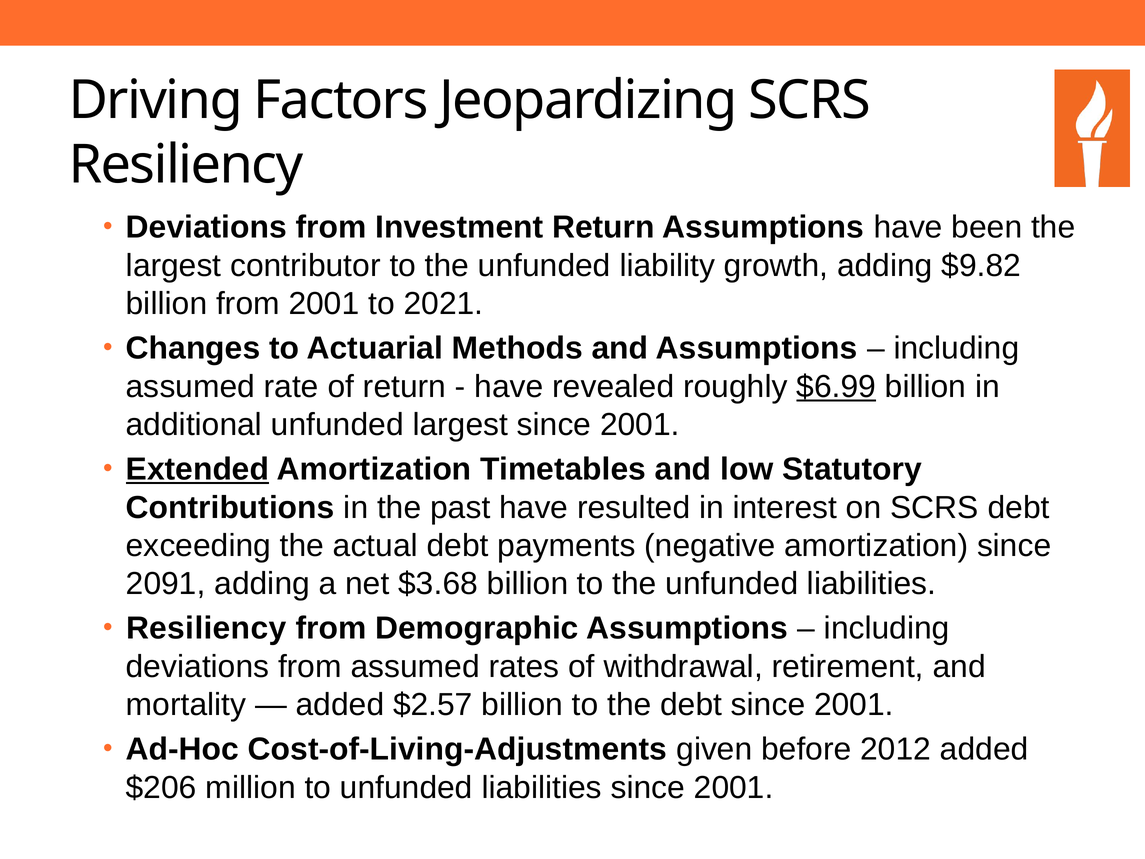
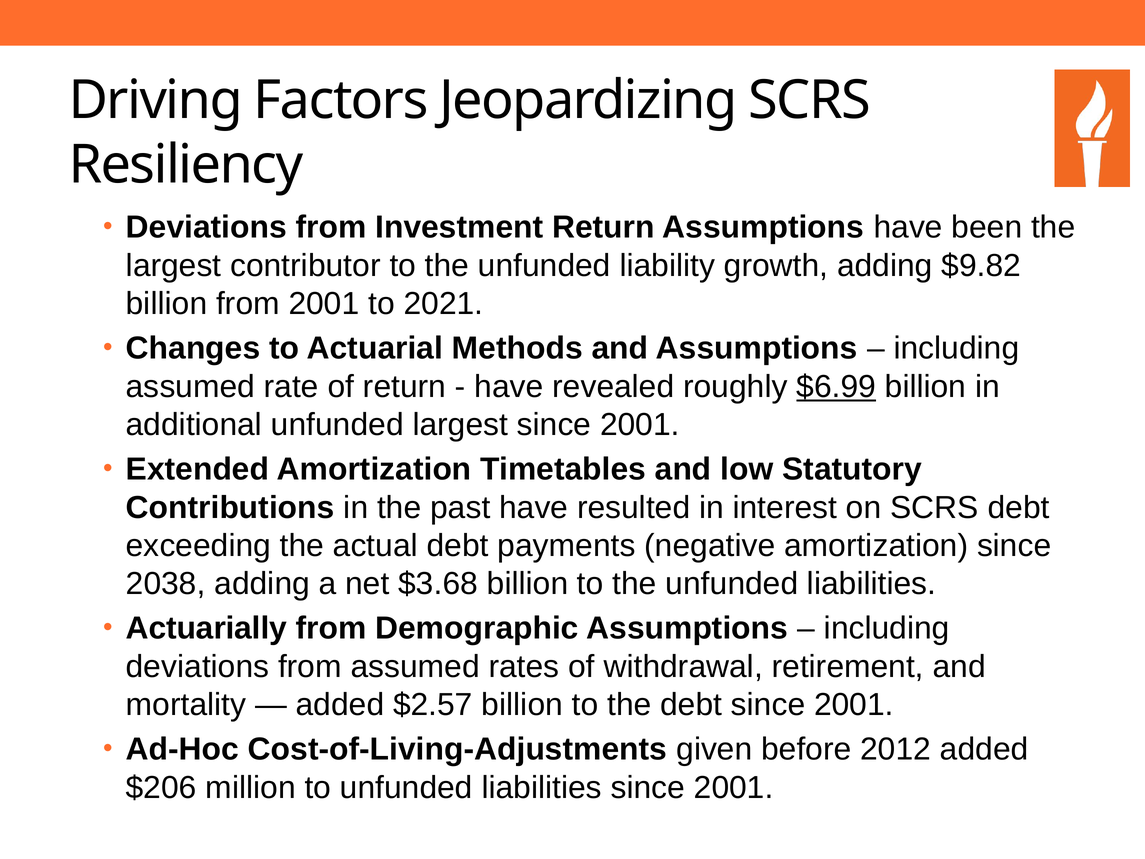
Extended underline: present -> none (198, 469)
2091: 2091 -> 2038 (166, 584)
Resiliency: Resiliency -> Actuarially (206, 628)
